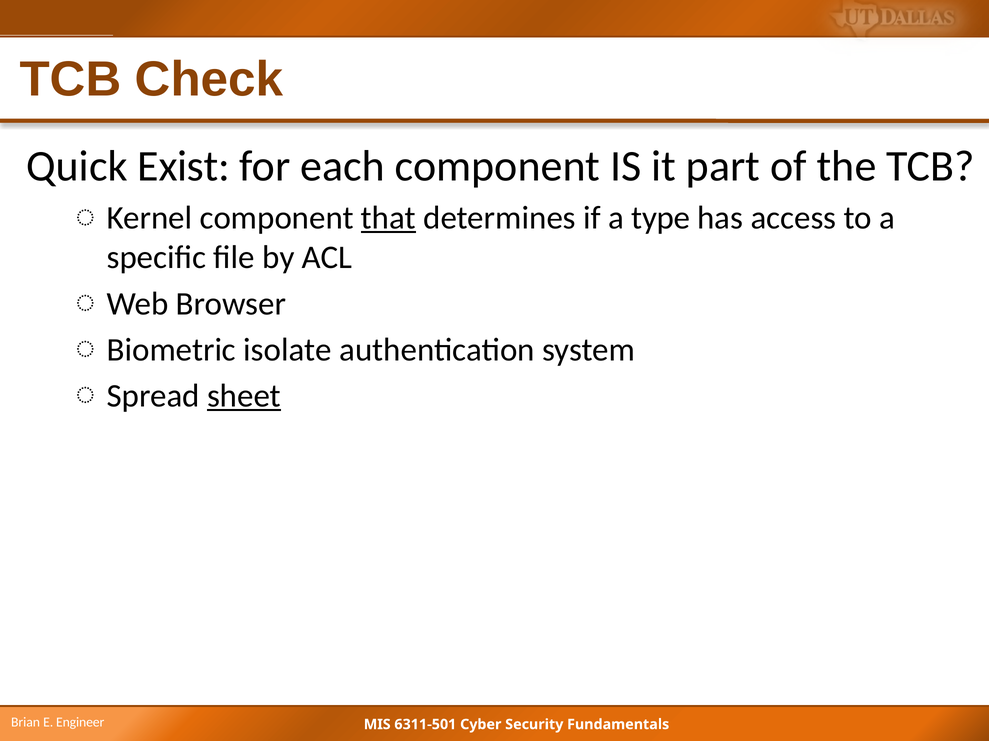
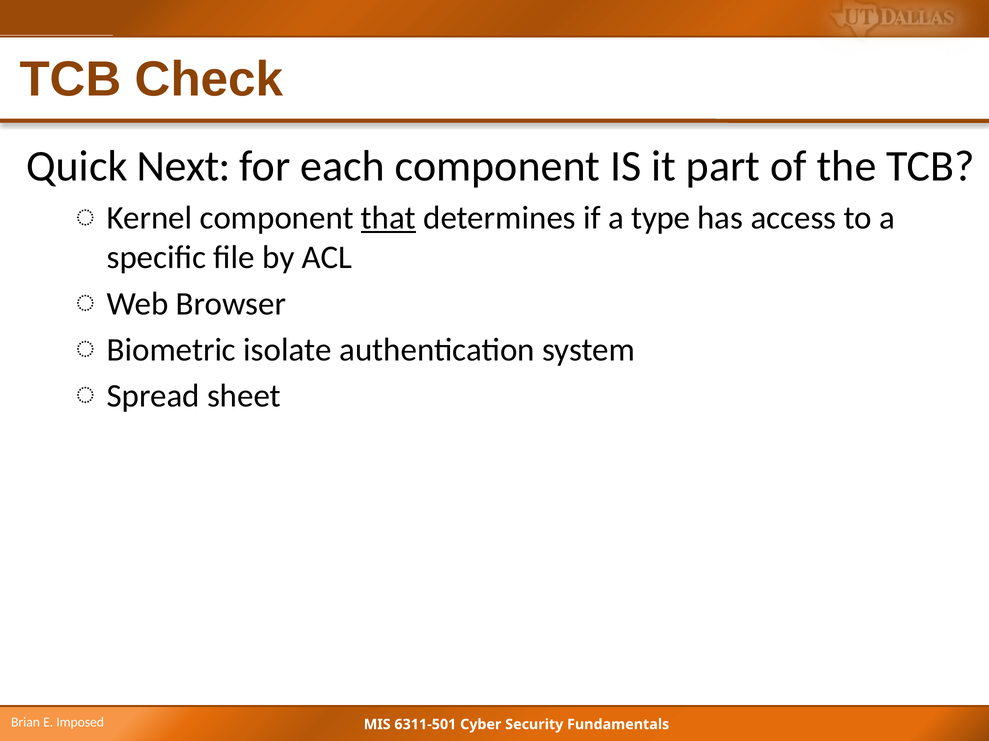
Exist: Exist -> Next (184, 166)
sheet underline: present -> none (244, 396)
Engineer: Engineer -> Imposed (80, 723)
